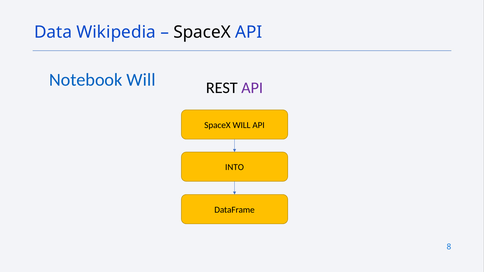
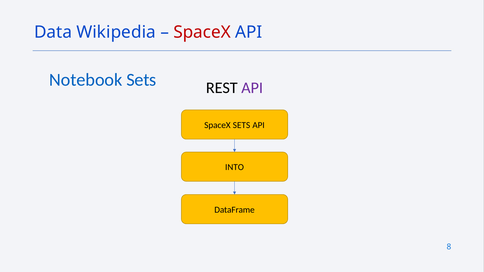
SpaceX colour: black -> red (202, 32)
Notebook Will: Will -> Sets (141, 80)
SpaceX WILL: WILL -> SETS (241, 125)
